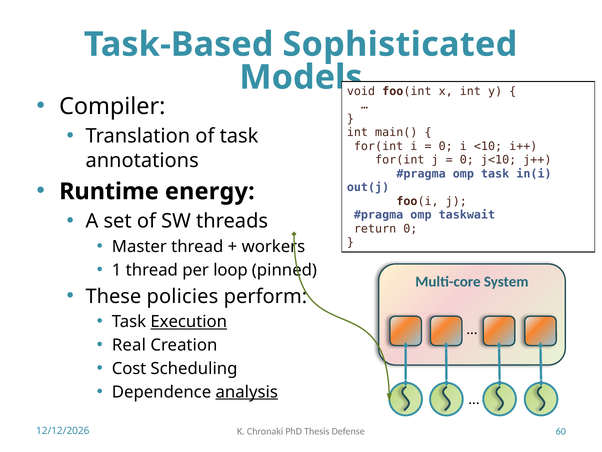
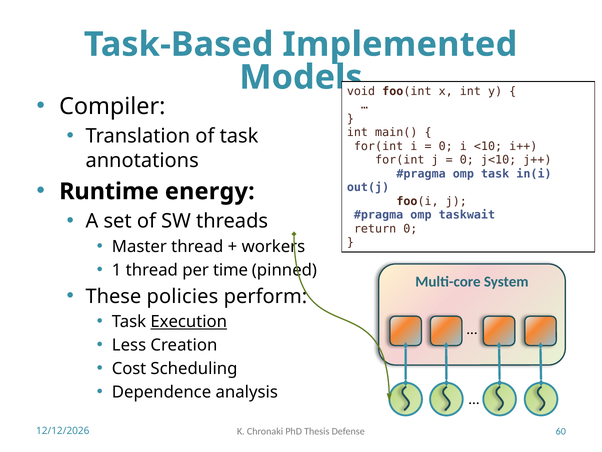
Sophisticated: Sophisticated -> Implemented (400, 44)
loop: loop -> time (231, 270)
Real: Real -> Less (129, 345)
analysis underline: present -> none (247, 392)
